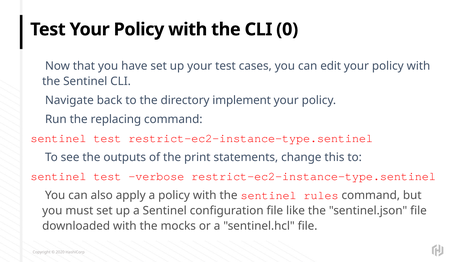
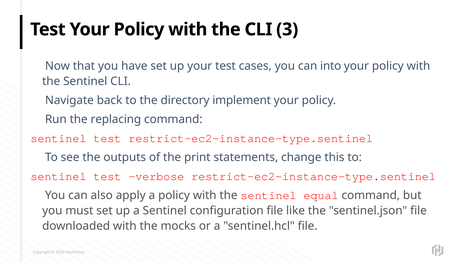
0: 0 -> 3 (287, 29)
edit: edit -> into (331, 66)
rules: rules -> equal (321, 196)
